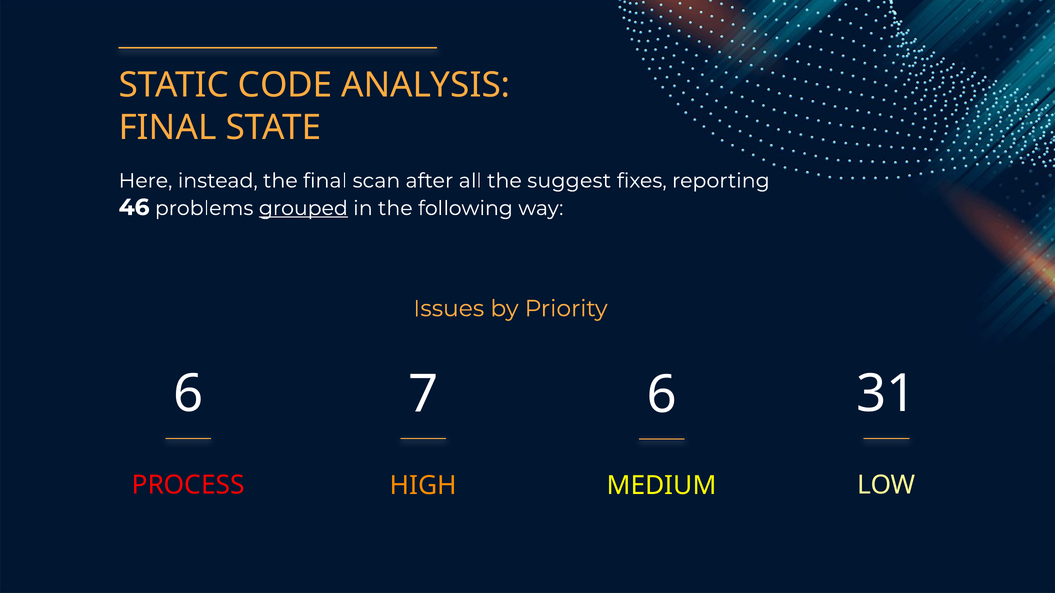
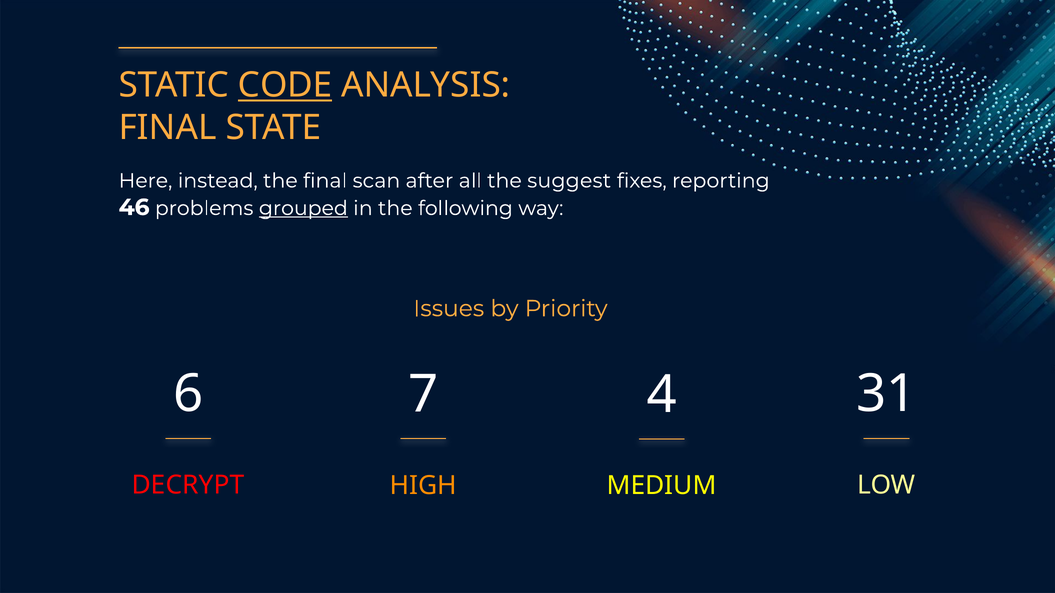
CODE underline: none -> present (285, 85)
7 6: 6 -> 4 (662, 395)
PROCESS: PROCESS -> DECRYPT (188, 485)
